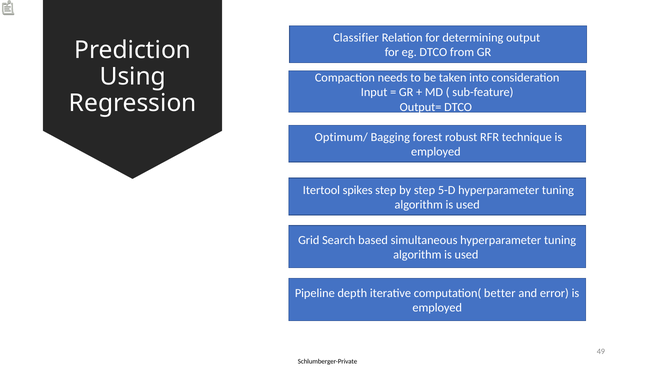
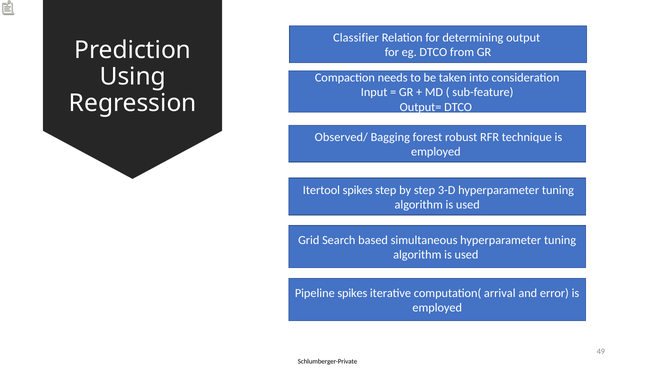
Optimum/: Optimum/ -> Observed/ (341, 137)
5-D: 5-D -> 3-D (447, 190)
Pipeline depth: depth -> spikes (352, 293)
better: better -> arrival (500, 293)
